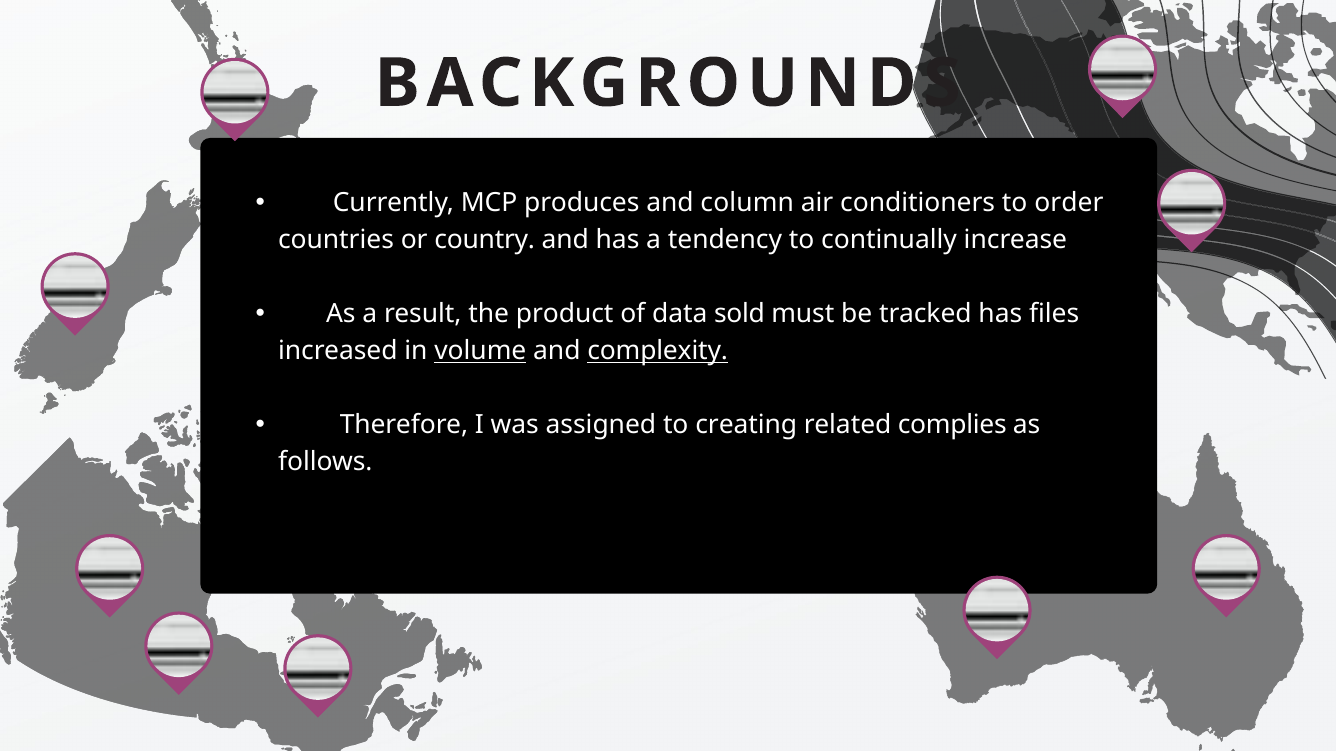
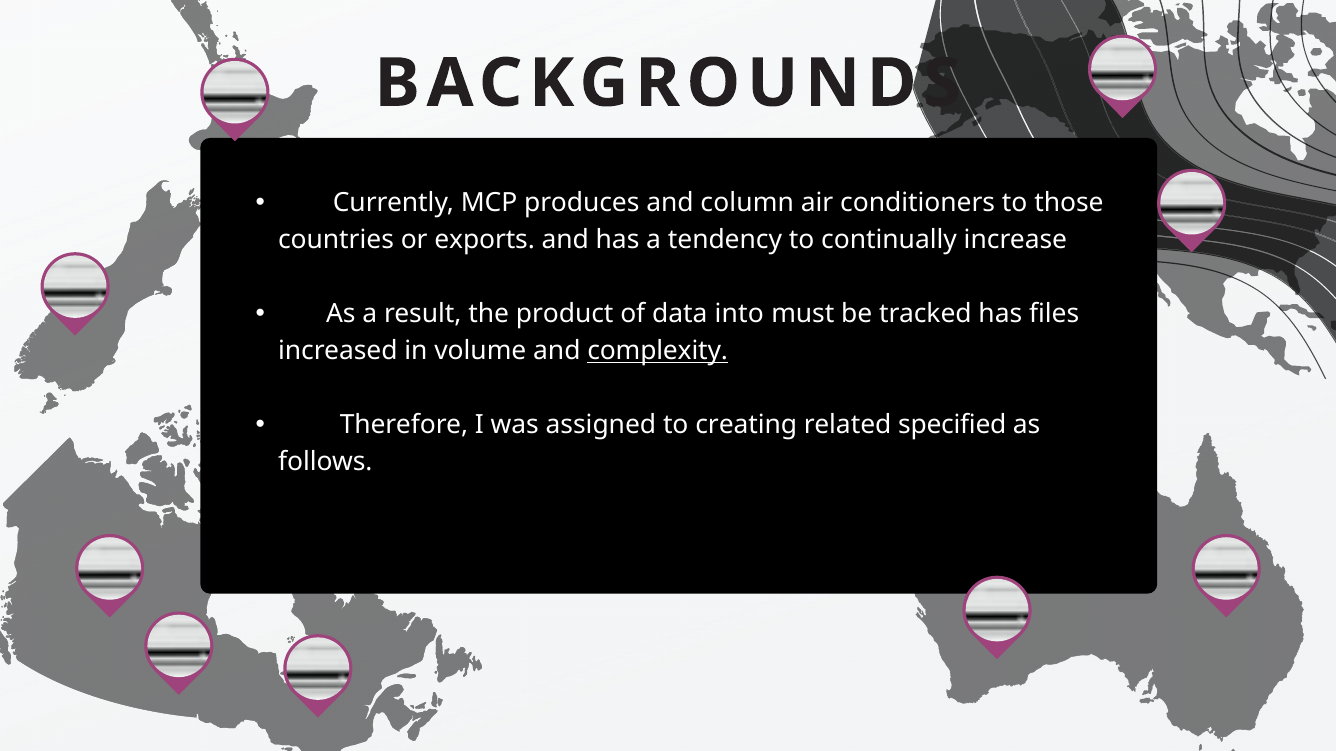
order: order -> those (1069, 203)
country: country -> exports (485, 240)
sold: sold -> into (739, 314)
volume underline: present -> none (480, 351)
complies: complies -> specified (952, 425)
